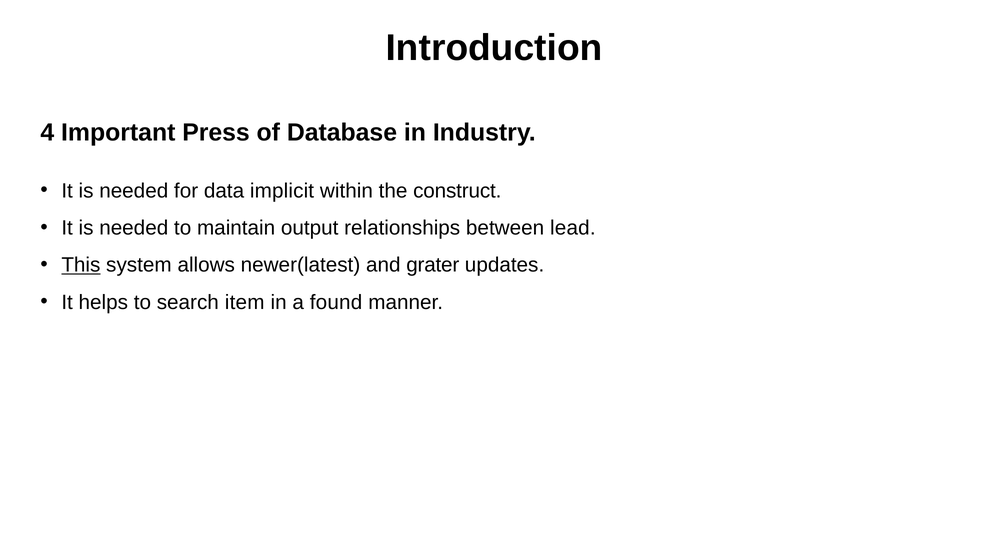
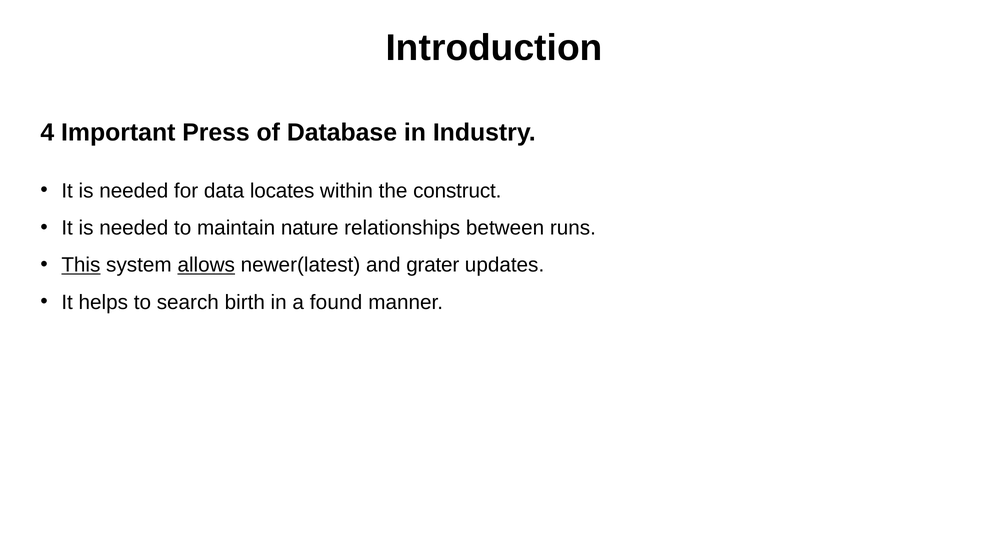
implicit: implicit -> locates (282, 191)
output: output -> nature (310, 228)
lead: lead -> runs (573, 228)
allows underline: none -> present (206, 265)
item: item -> birth (245, 302)
